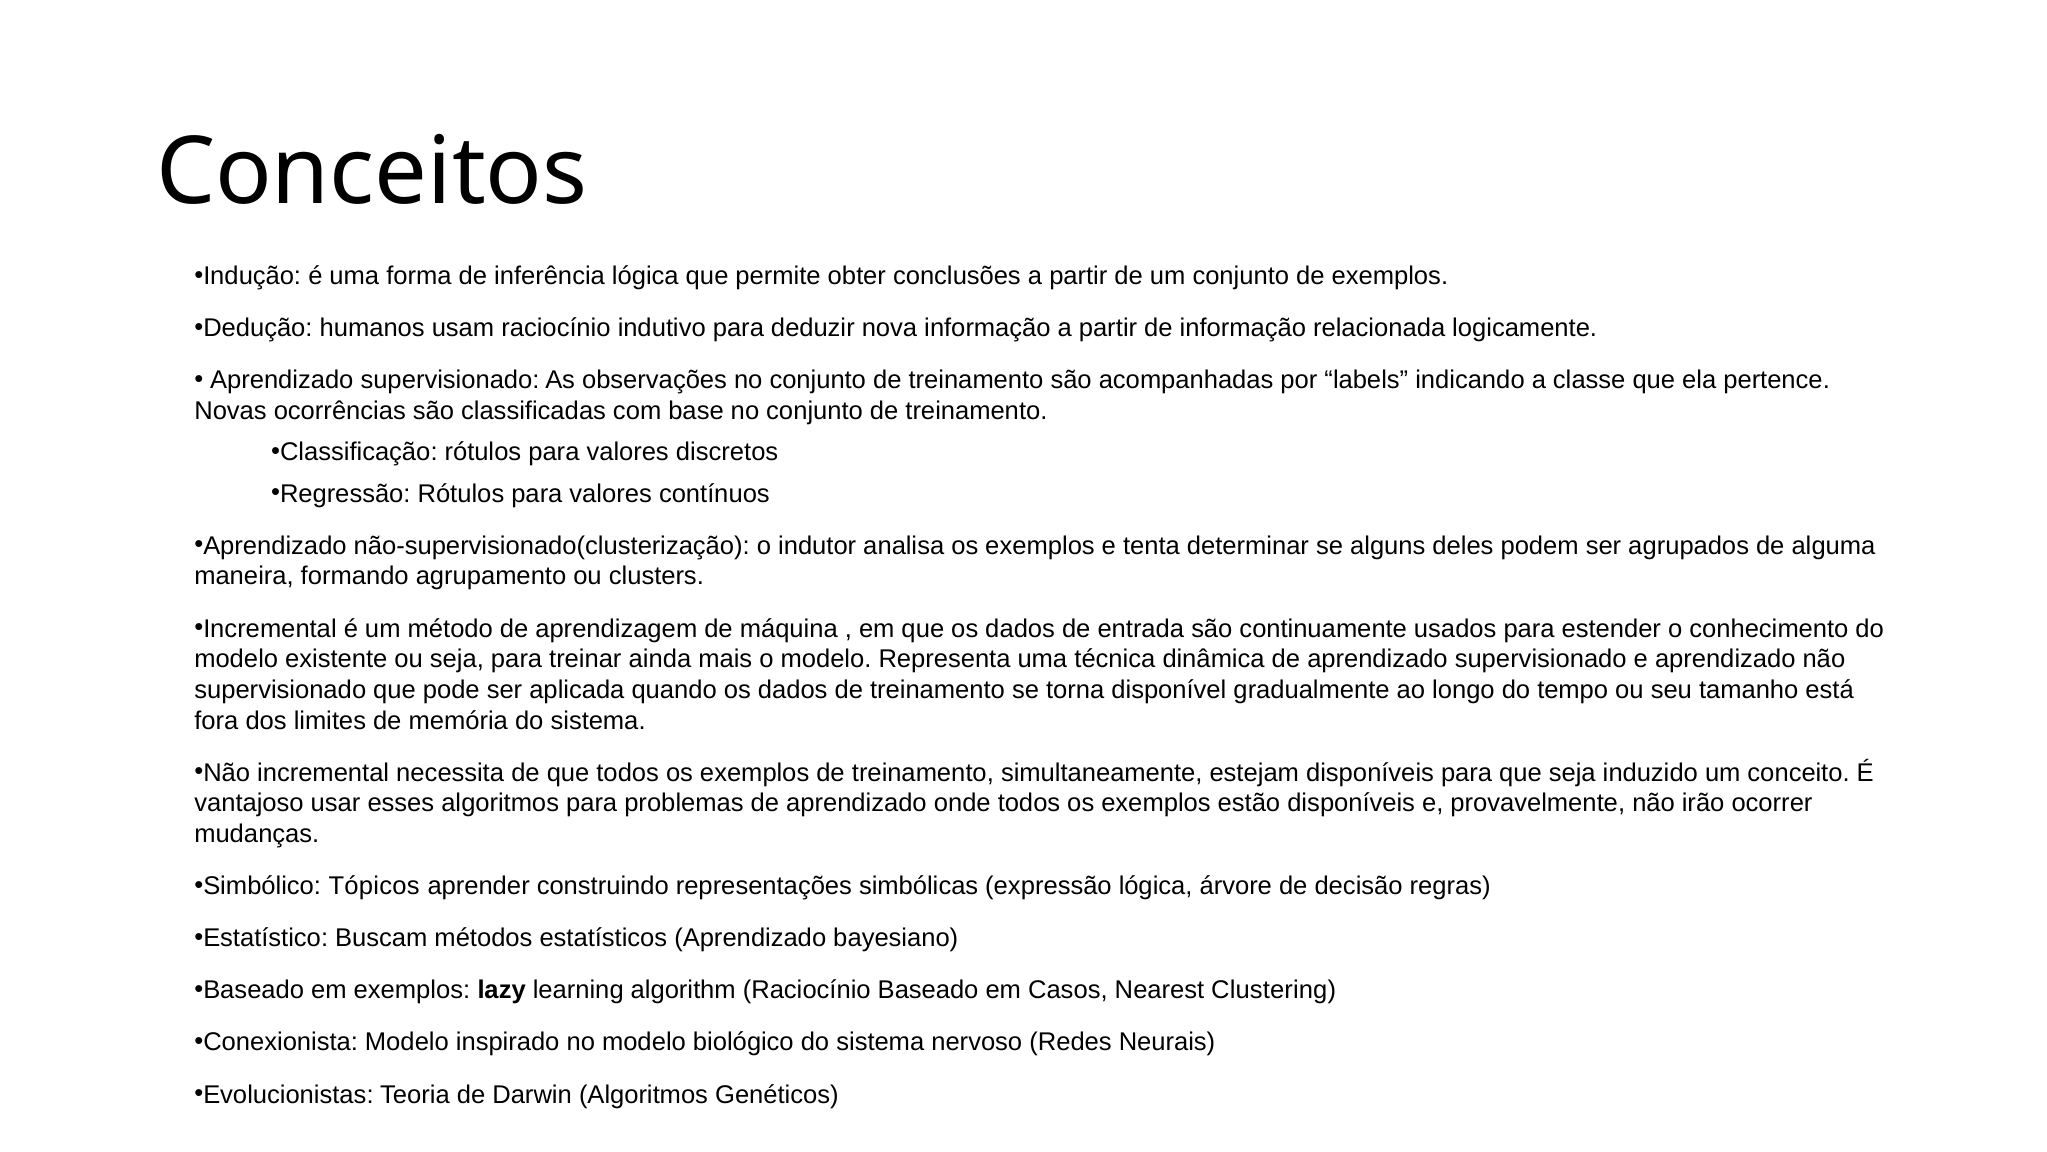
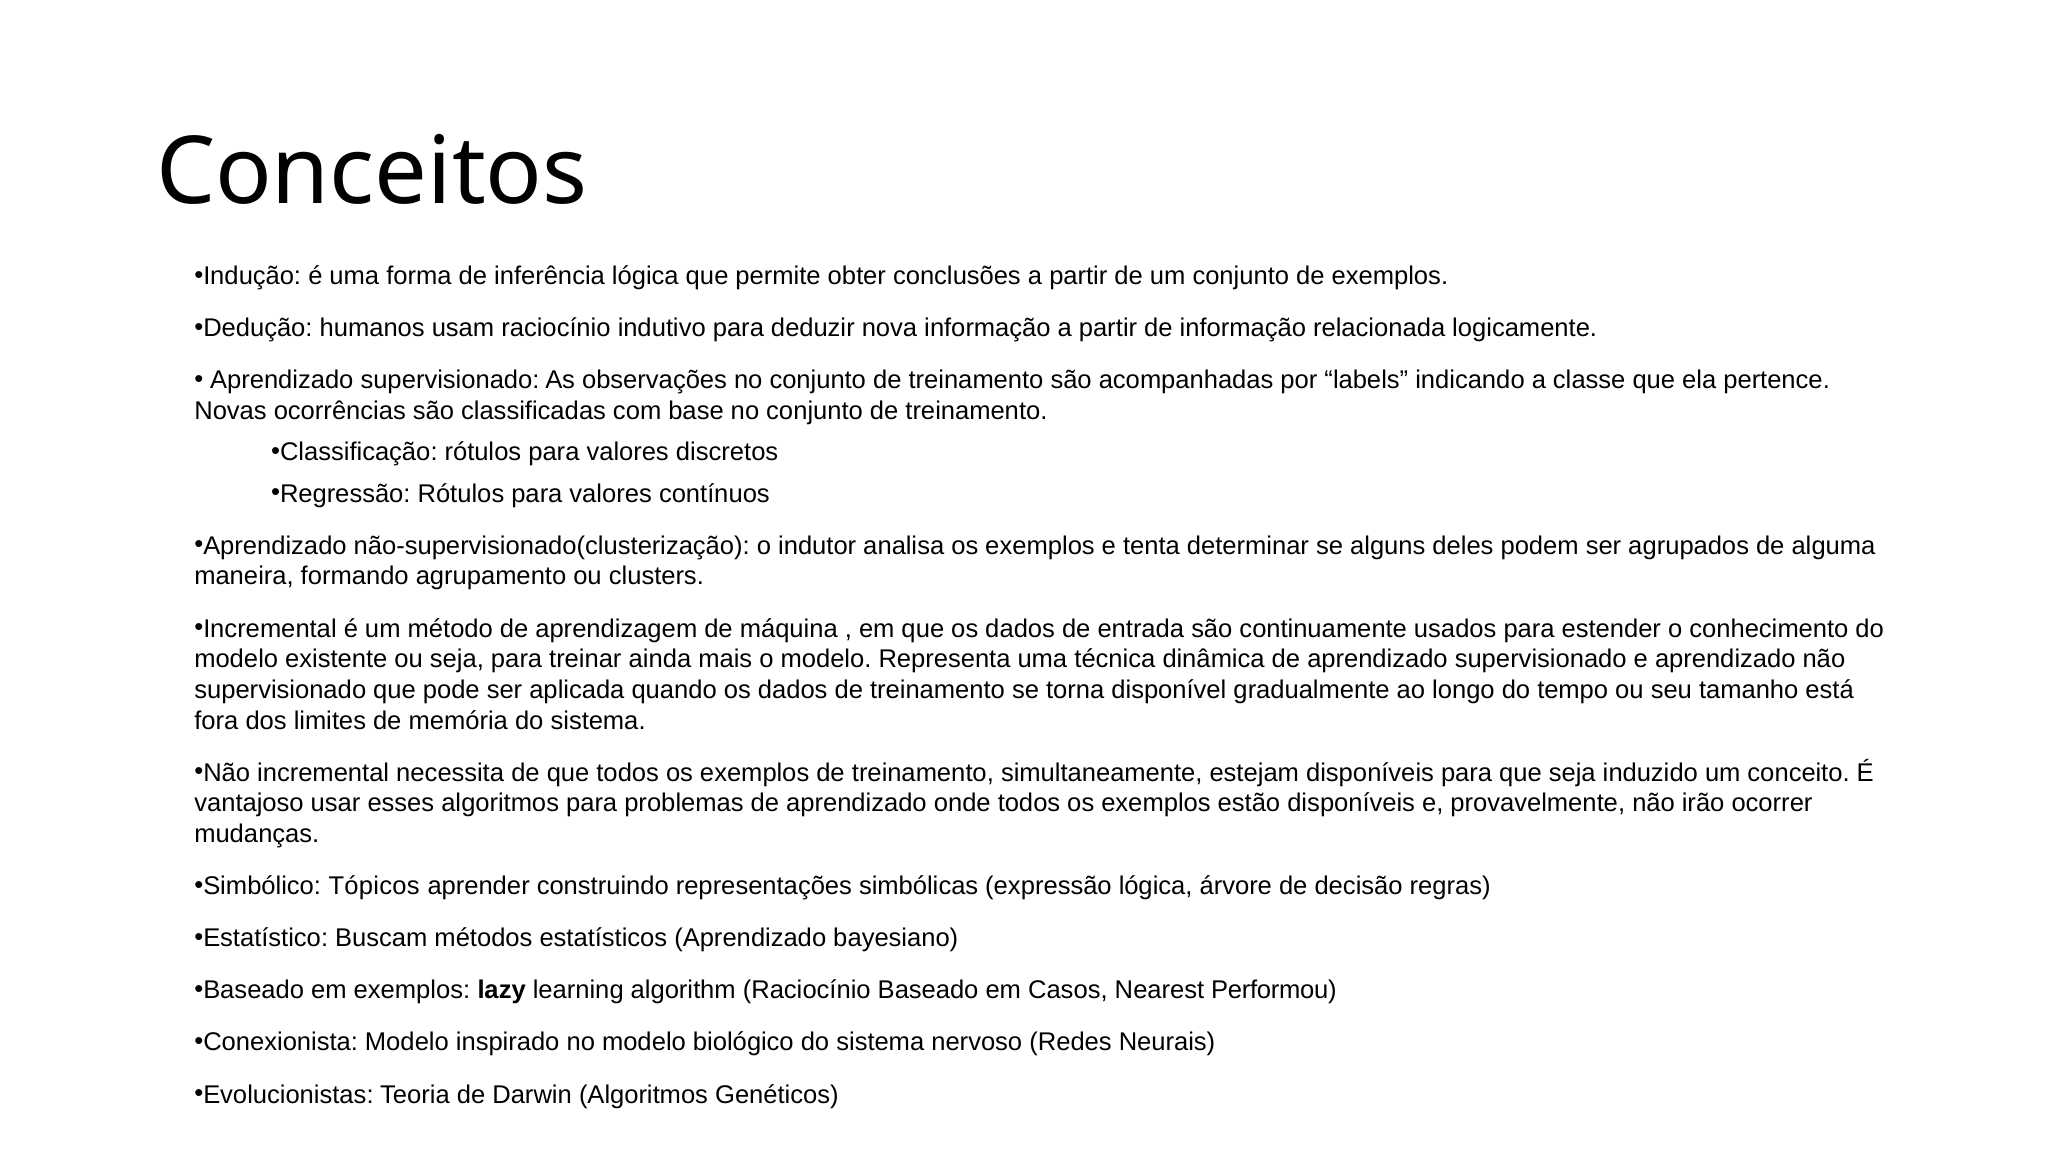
Clustering: Clustering -> Performou (1274, 990)
